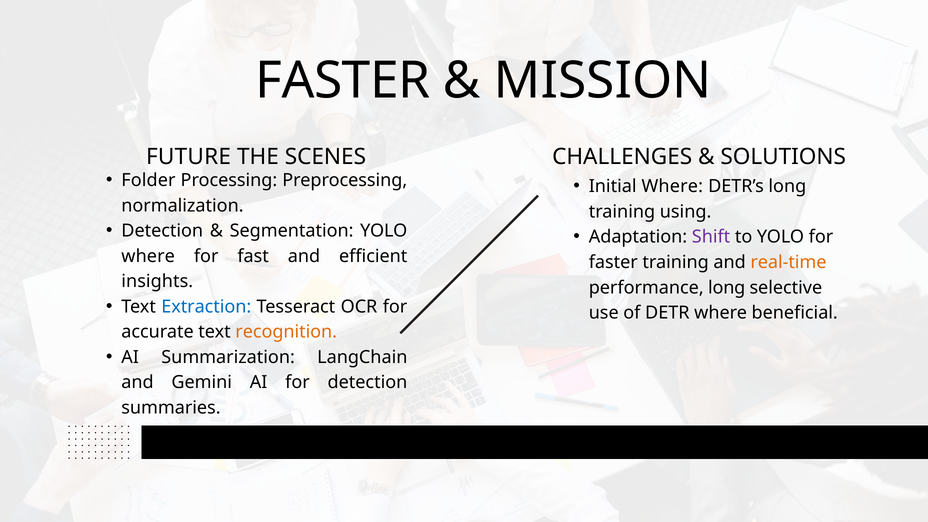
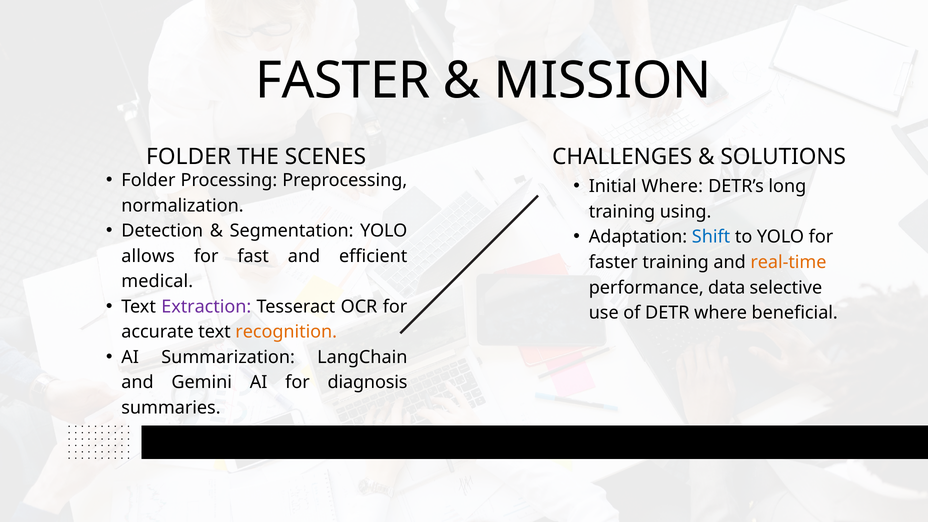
FUTURE: FUTURE -> FOLDER (189, 157)
Shift colour: purple -> blue (711, 237)
where: where -> allows (148, 256)
insights: insights -> medical (157, 281)
performance long: long -> data (727, 288)
Extraction colour: blue -> purple (206, 307)
for detection: detection -> diagnosis (368, 382)
